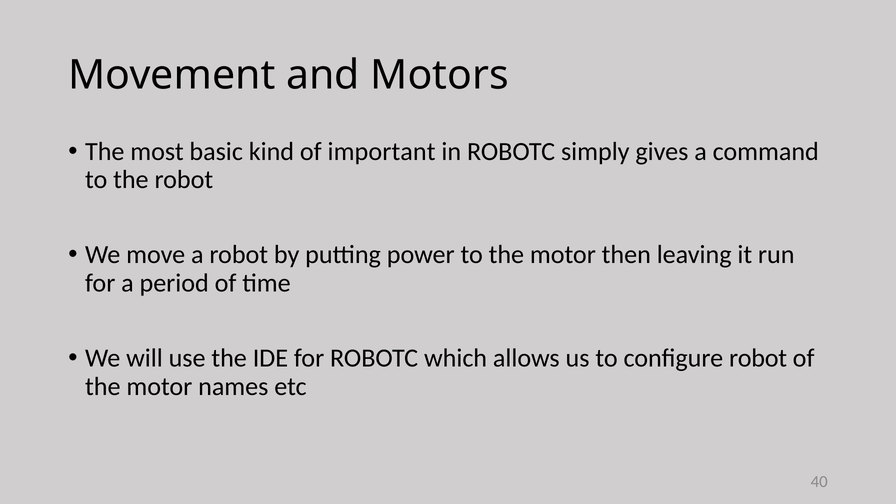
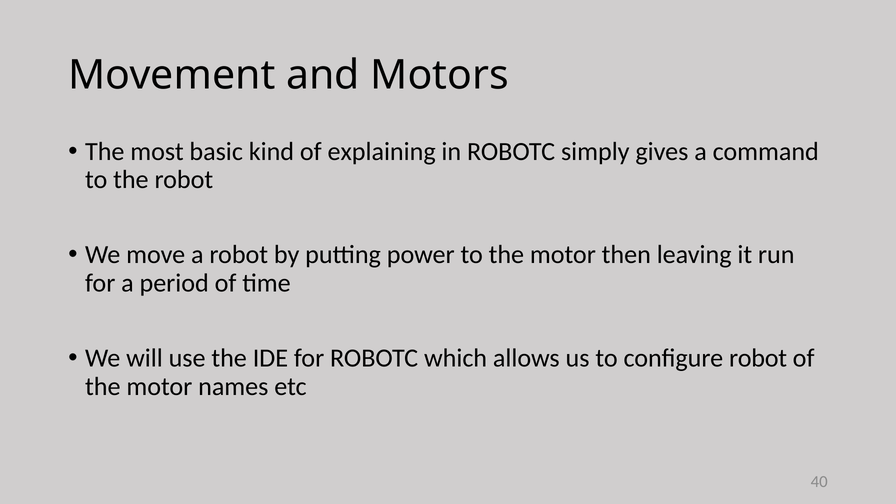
important: important -> explaining (382, 151)
